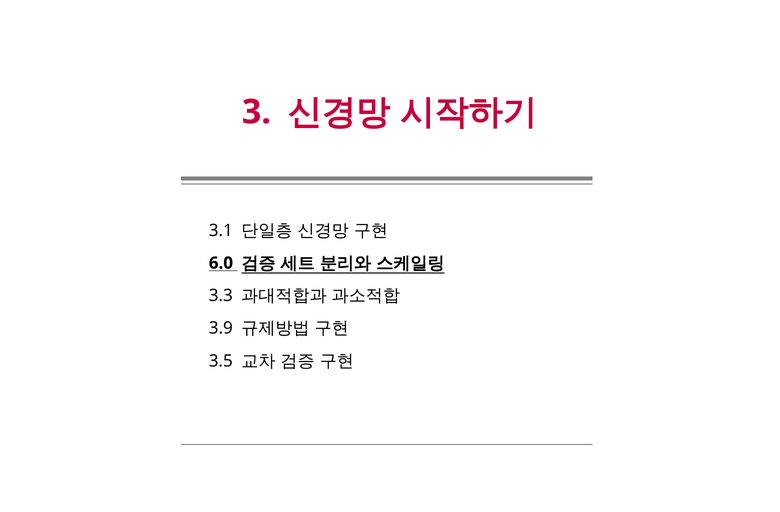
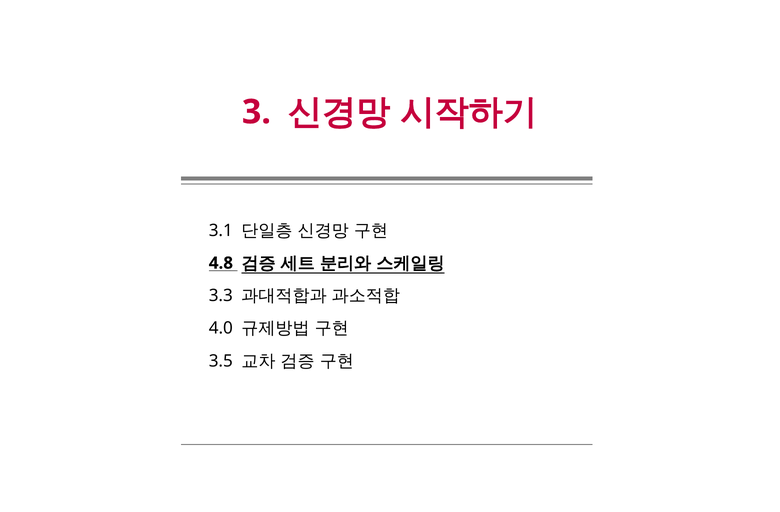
6.0: 6.0 -> 4.8 (221, 263)
3.9: 3.9 -> 4.0 (221, 329)
